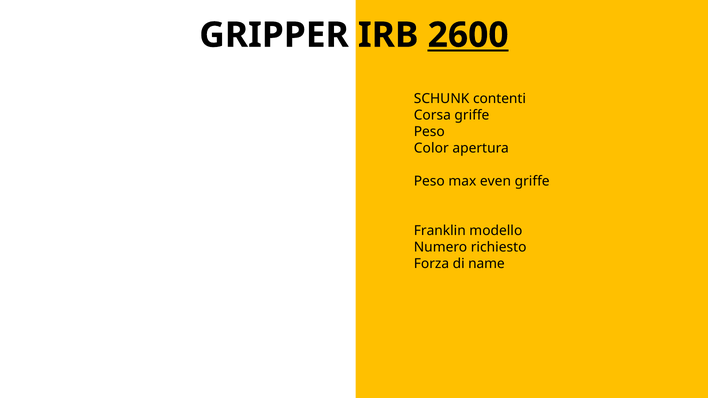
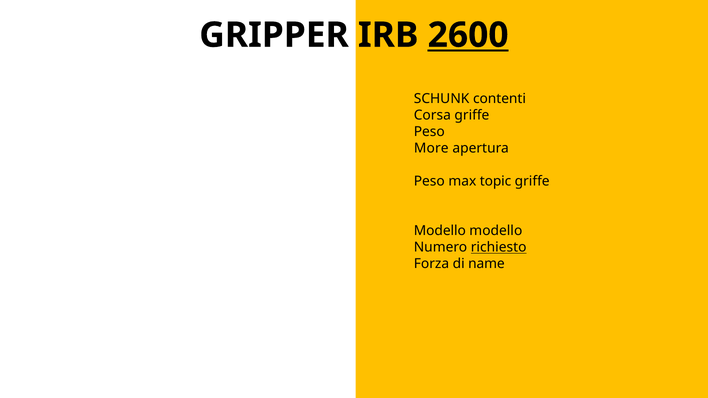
Color: Color -> More (431, 148)
even: even -> topic (496, 181)
Franklin: Franklin -> Modello (440, 231)
richiesto underline: none -> present (499, 247)
